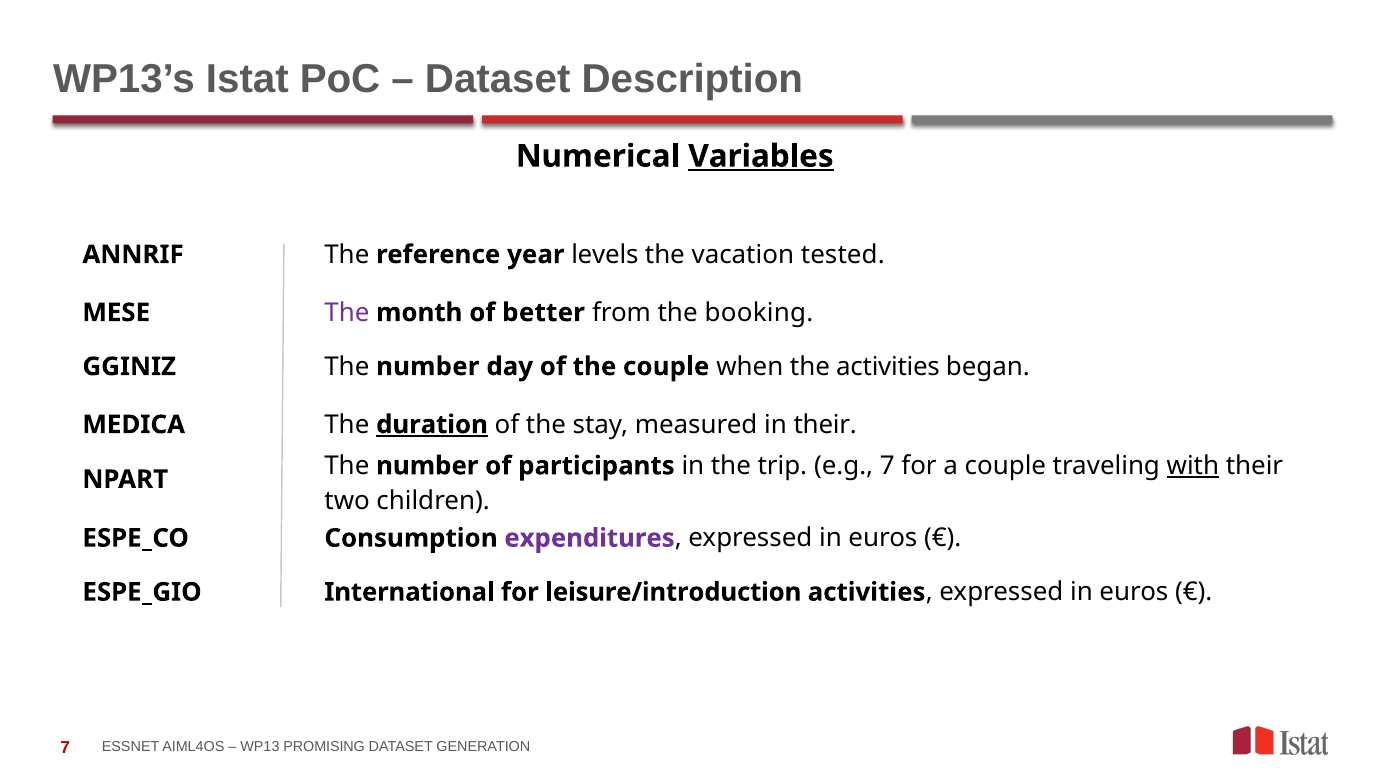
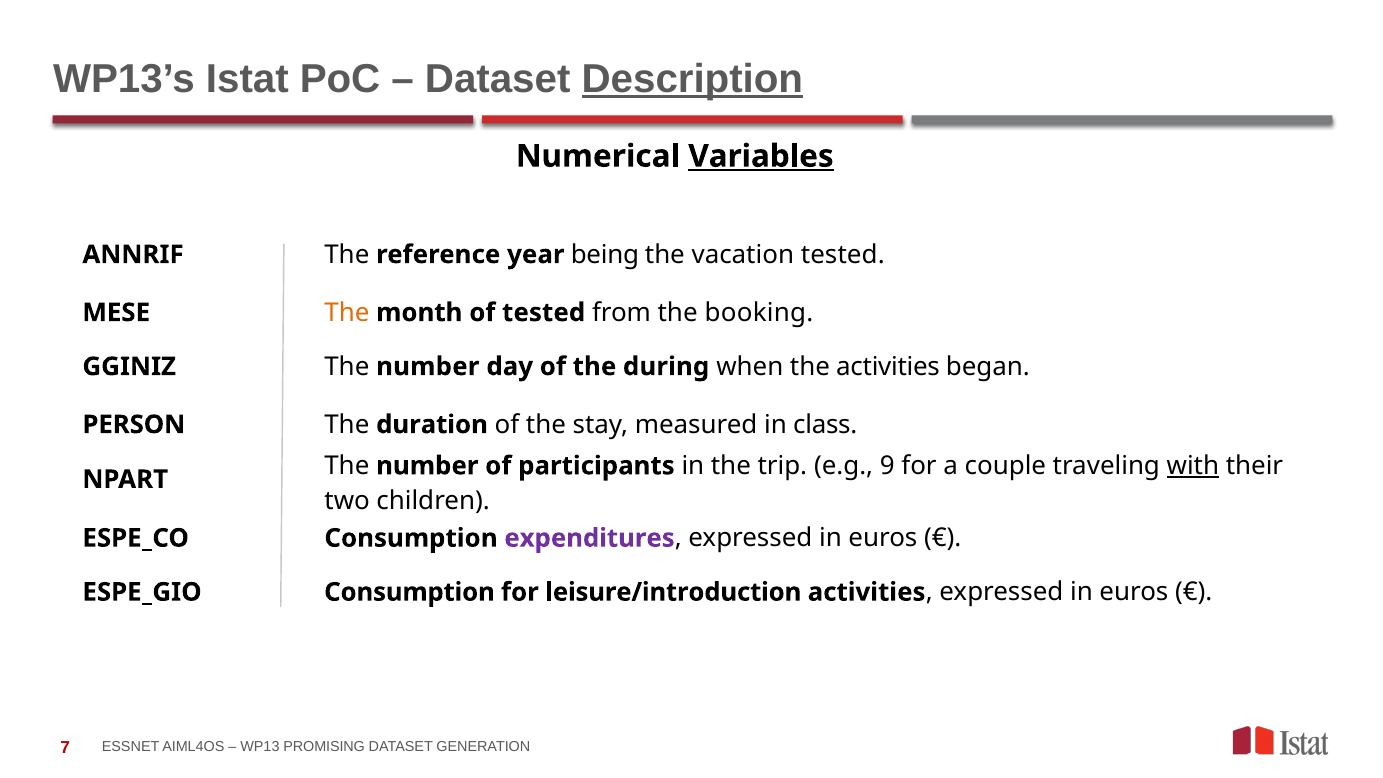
Description underline: none -> present (692, 79)
levels: levels -> being (605, 255)
The colour: purple -> orange (347, 313)
of better: better -> tested (544, 313)
the couple: couple -> during (666, 367)
MEDICA: MEDICA -> PERSON (134, 425)
duration underline: present -> none (432, 425)
in their: their -> class (825, 425)
e.g 7: 7 -> 9 (887, 466)
International: International -> Consumption (409, 592)
